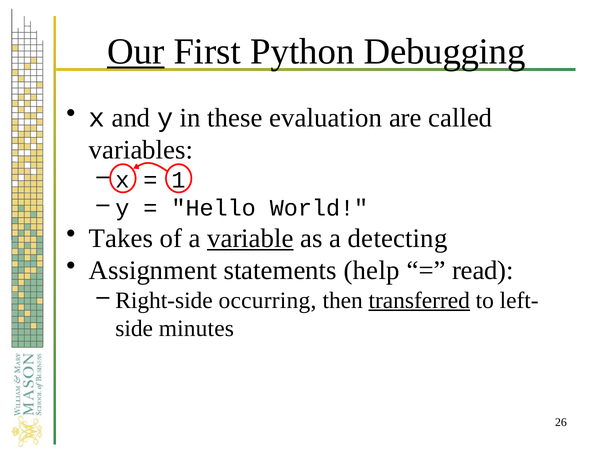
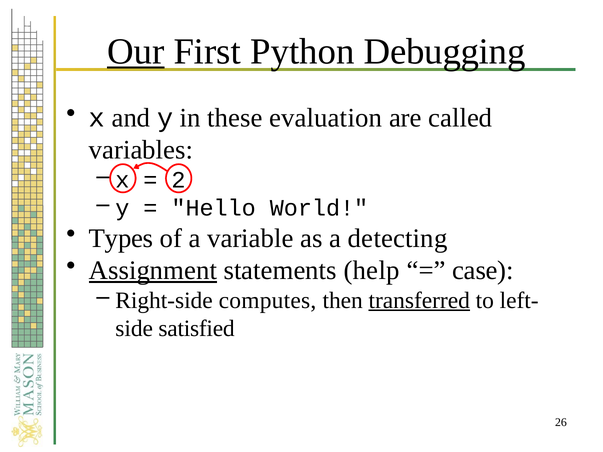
1: 1 -> 2 (179, 180)
Takes: Takes -> Types (121, 238)
variable underline: present -> none (250, 238)
Assignment underline: none -> present (153, 271)
read: read -> case (483, 271)
occurring: occurring -> computes (267, 301)
minutes: minutes -> satisfied (197, 329)
